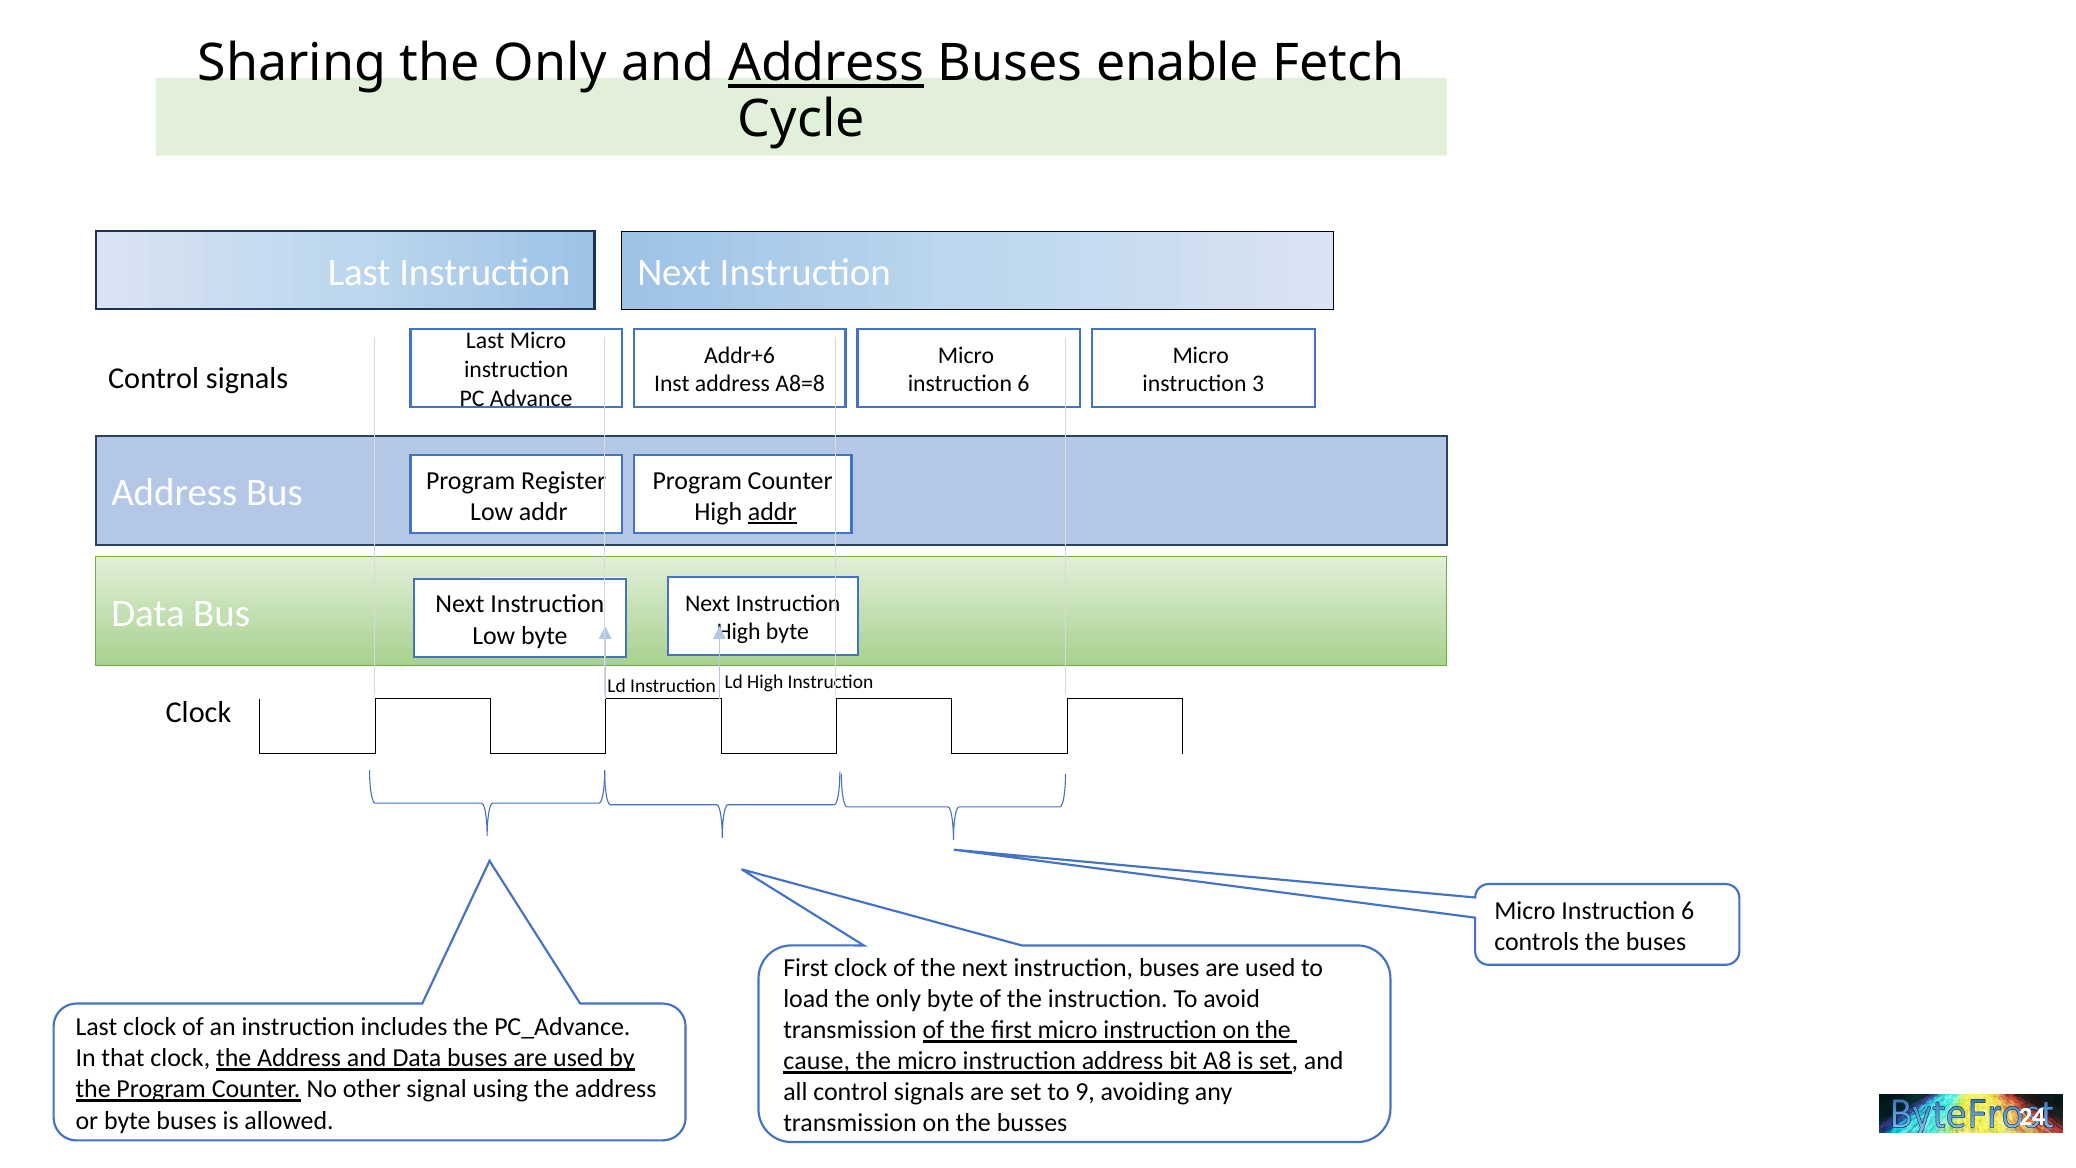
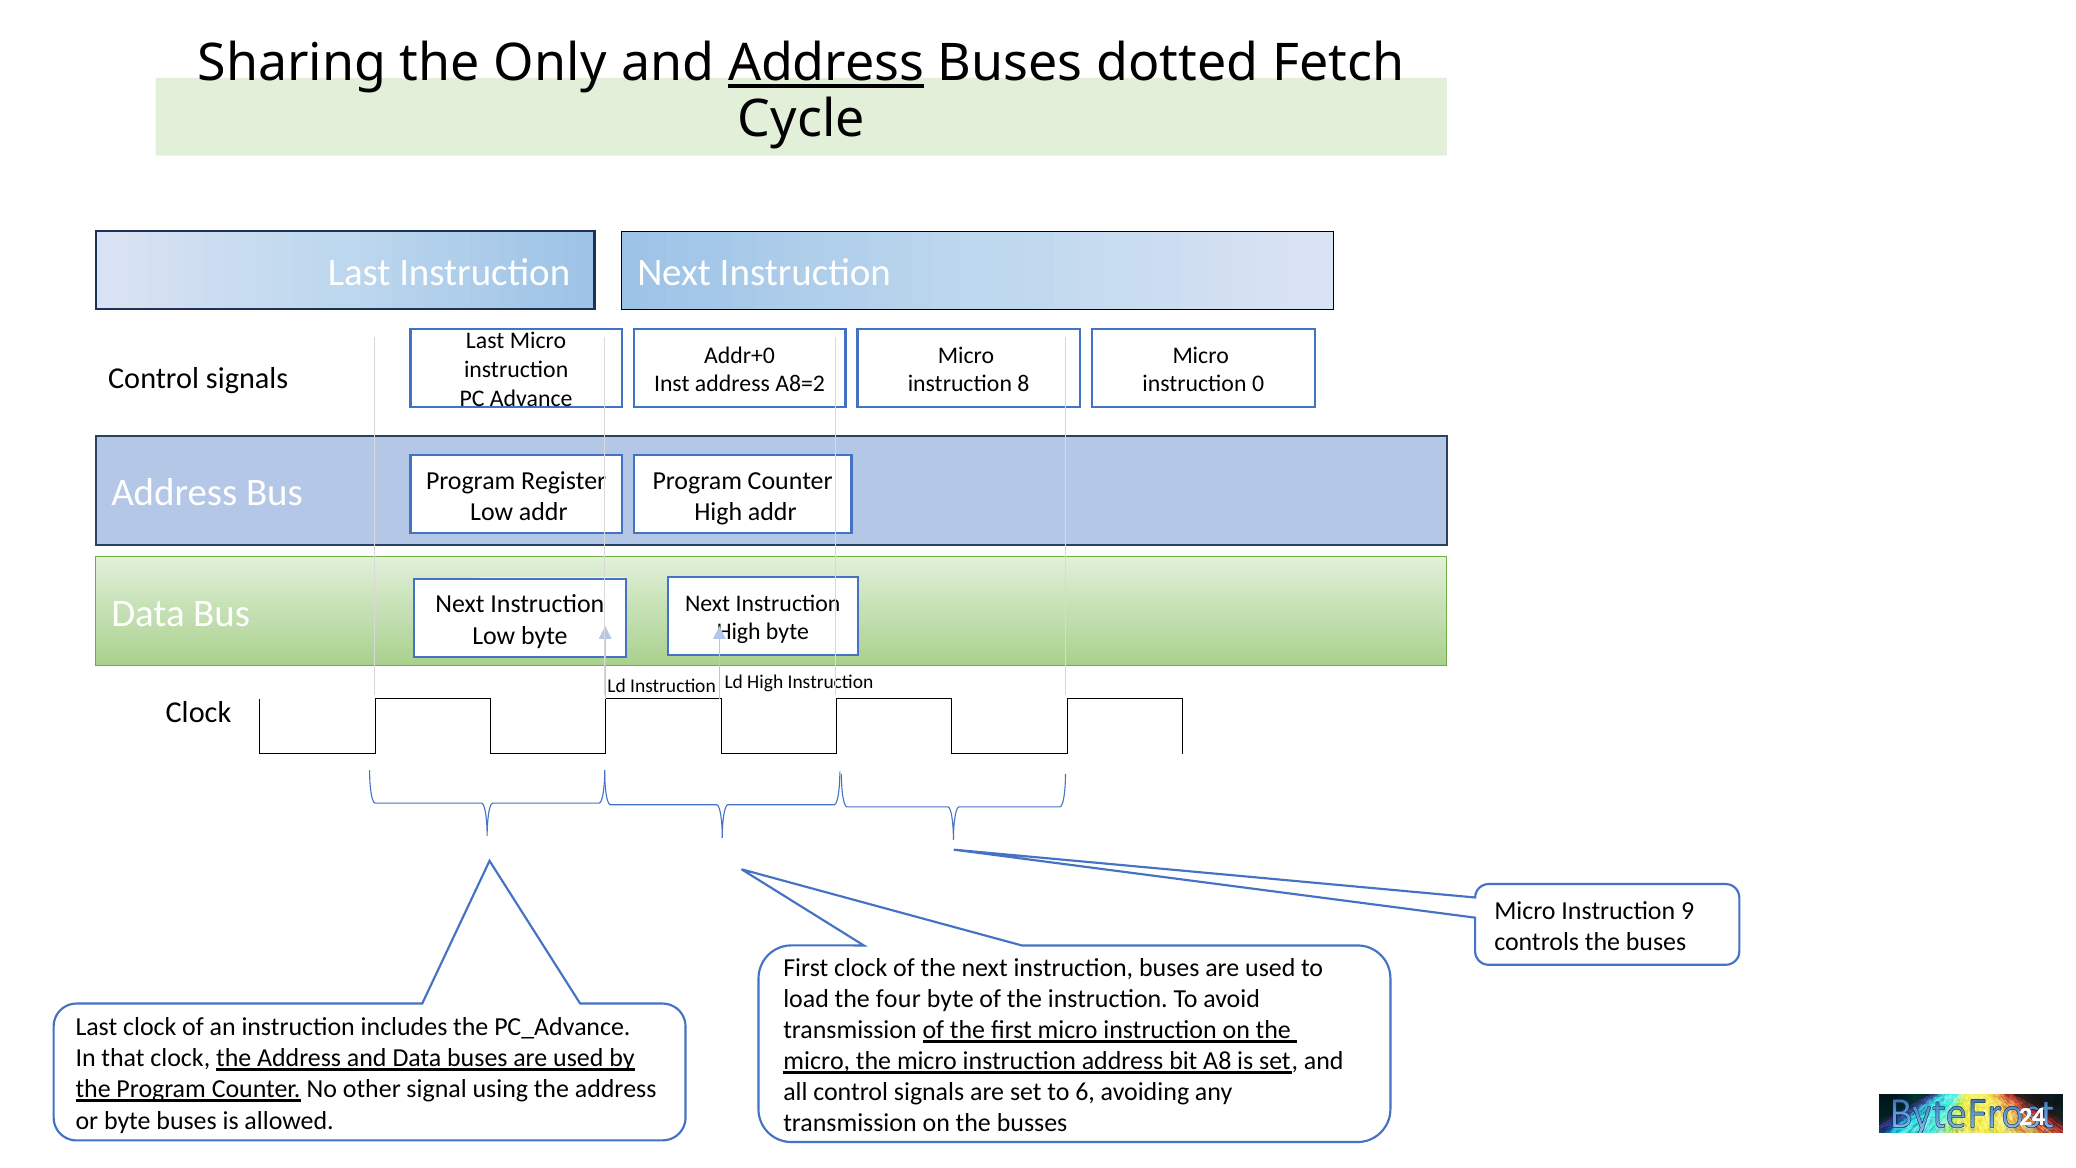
enable: enable -> dotted (1177, 64)
Addr+6: Addr+6 -> Addr+0 (740, 355)
A8=8: A8=8 -> A8=2 (800, 384)
6: 6 -> 8 (1023, 384)
3: 3 -> 0 (1258, 384)
addr underline: present -> none (772, 512)
6: 6 -> 9 (1688, 910)
load the only: only -> four (898, 999)
cause: cause -> micro (817, 1061)
9: 9 -> 6 (1085, 1092)
